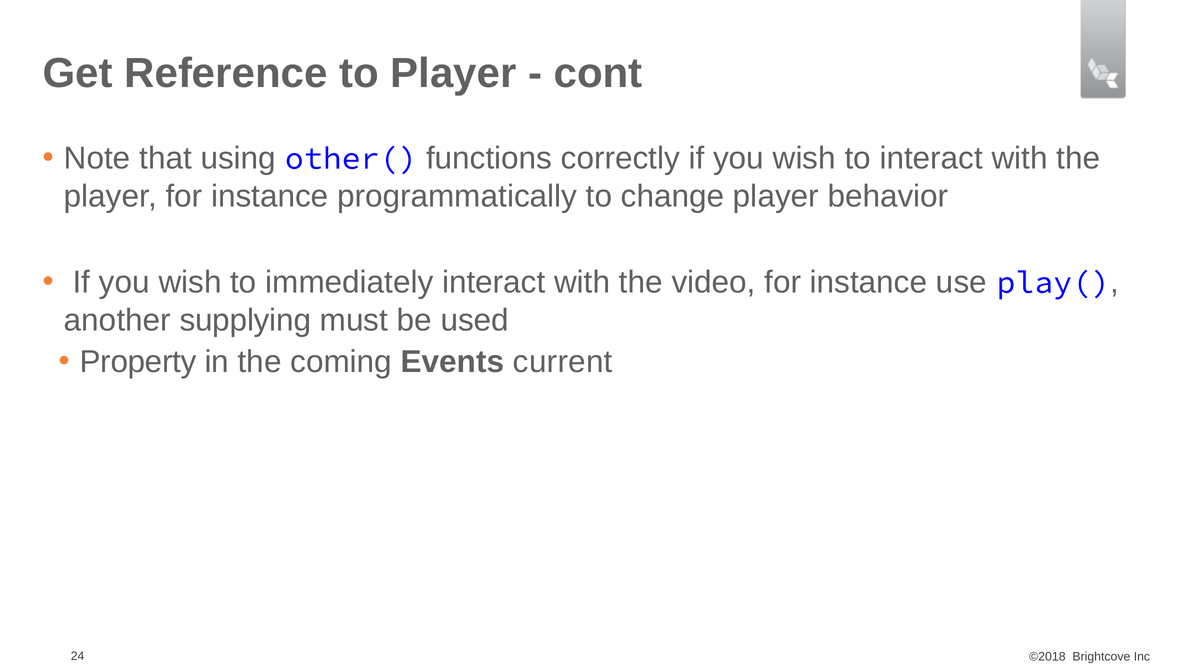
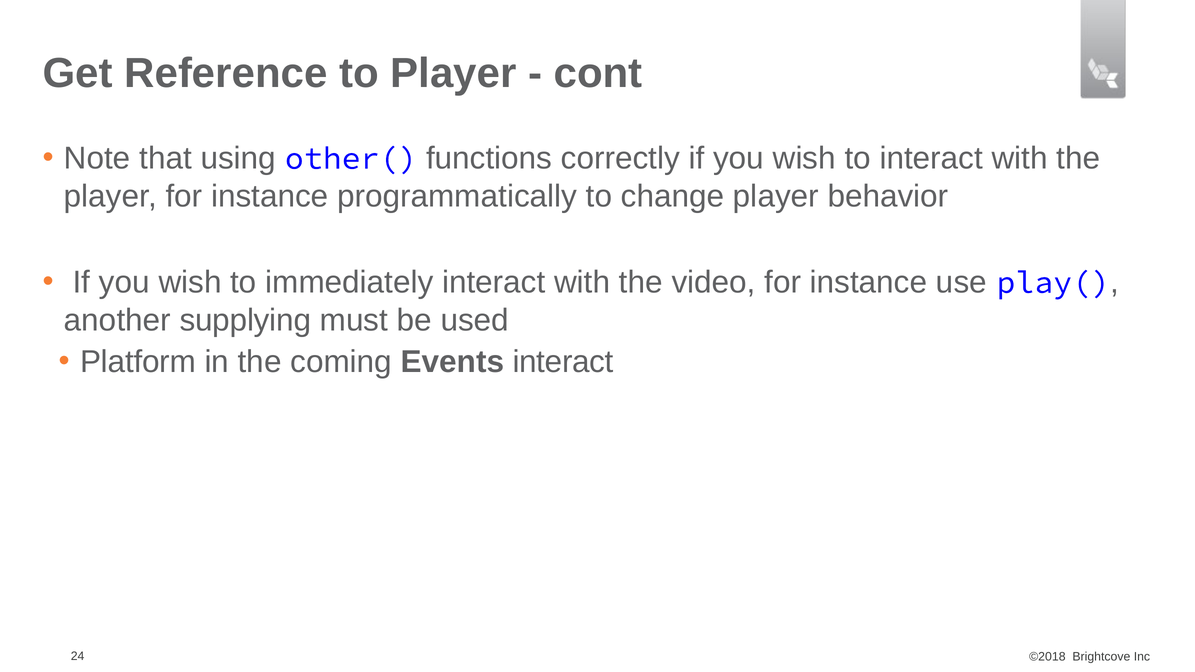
Property: Property -> Platform (138, 362)
Events current: current -> interact (563, 362)
